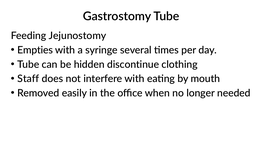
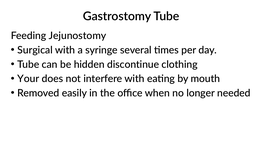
Empties: Empties -> Surgical (35, 50)
Staff: Staff -> Your (28, 79)
